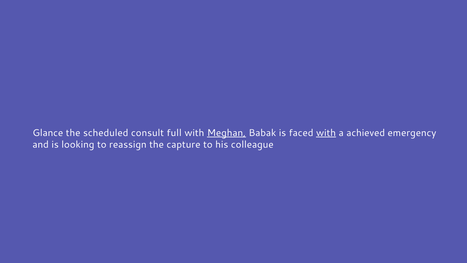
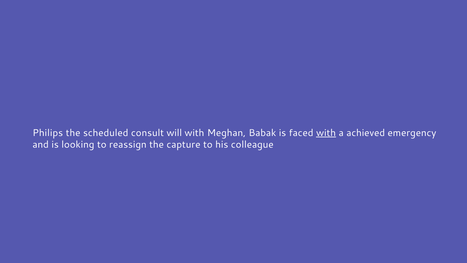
Glance: Glance -> Philips (48, 133)
full: full -> will (174, 133)
Meghan underline: present -> none (226, 133)
